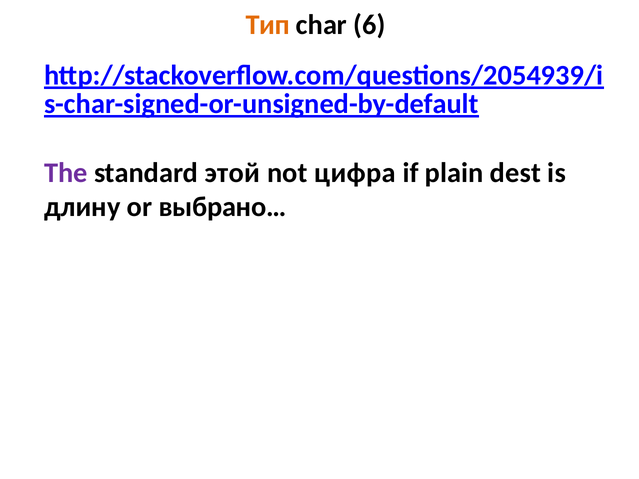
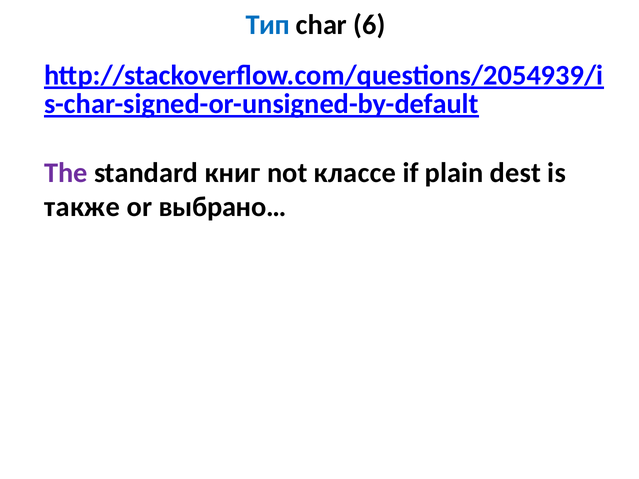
Тип colour: orange -> blue (268, 25)
этой: этой -> книг (233, 173)
цифра: цифра -> классе (355, 173)
длину: длину -> также (82, 207)
